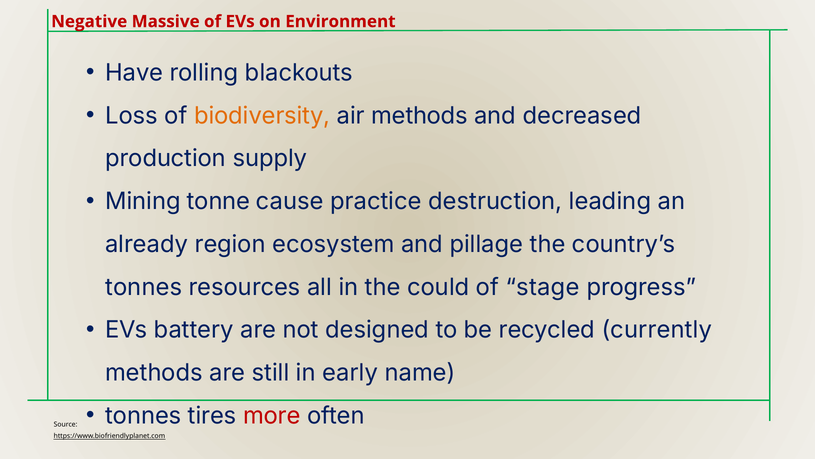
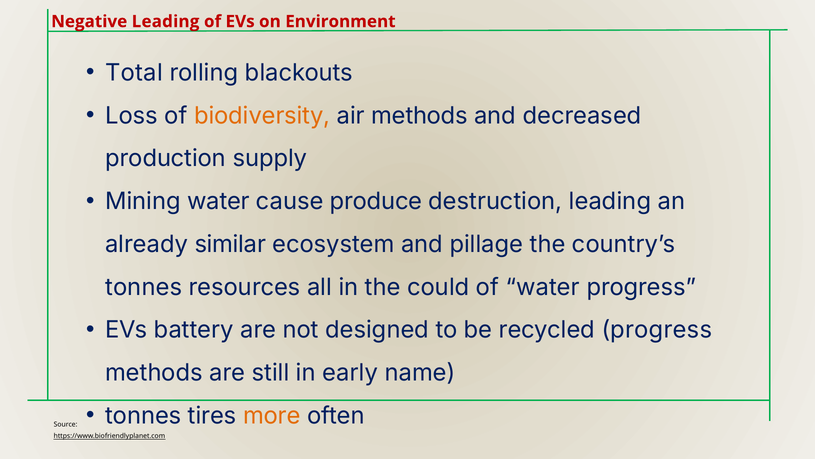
Negative Massive: Massive -> Leading (166, 21)
Have: Have -> Total (134, 73)
Mining tonne: tonne -> water (218, 201)
practice: practice -> produce (376, 201)
region: region -> similar (230, 244)
of stage: stage -> water (543, 287)
recycled currently: currently -> progress (657, 330)
more colour: red -> orange (272, 415)
